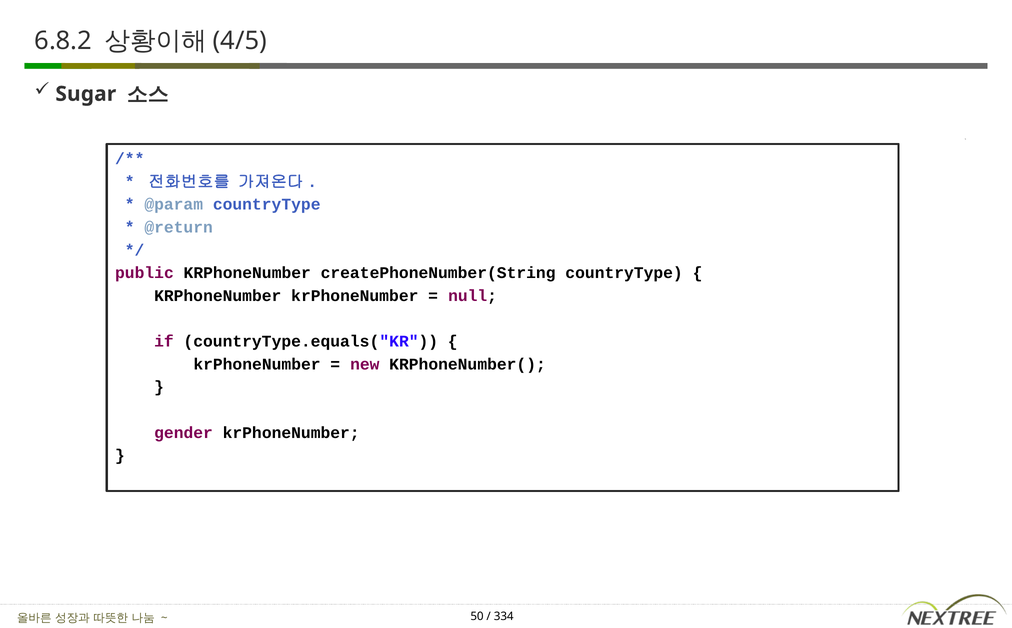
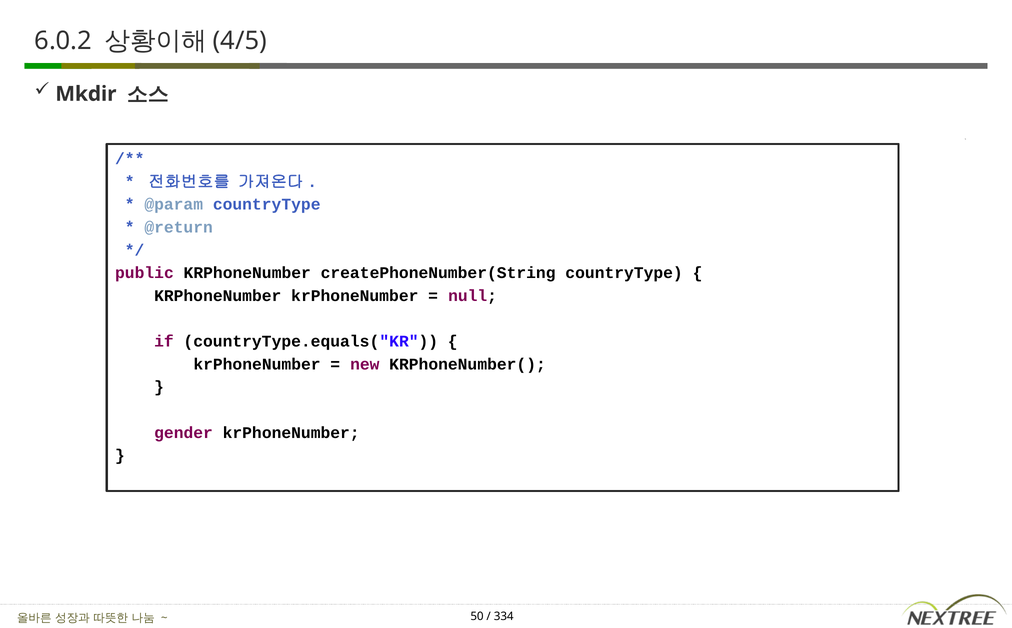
6.8.2: 6.8.2 -> 6.0.2 (63, 41)
Sugar: Sugar -> Mkdir (86, 94)
